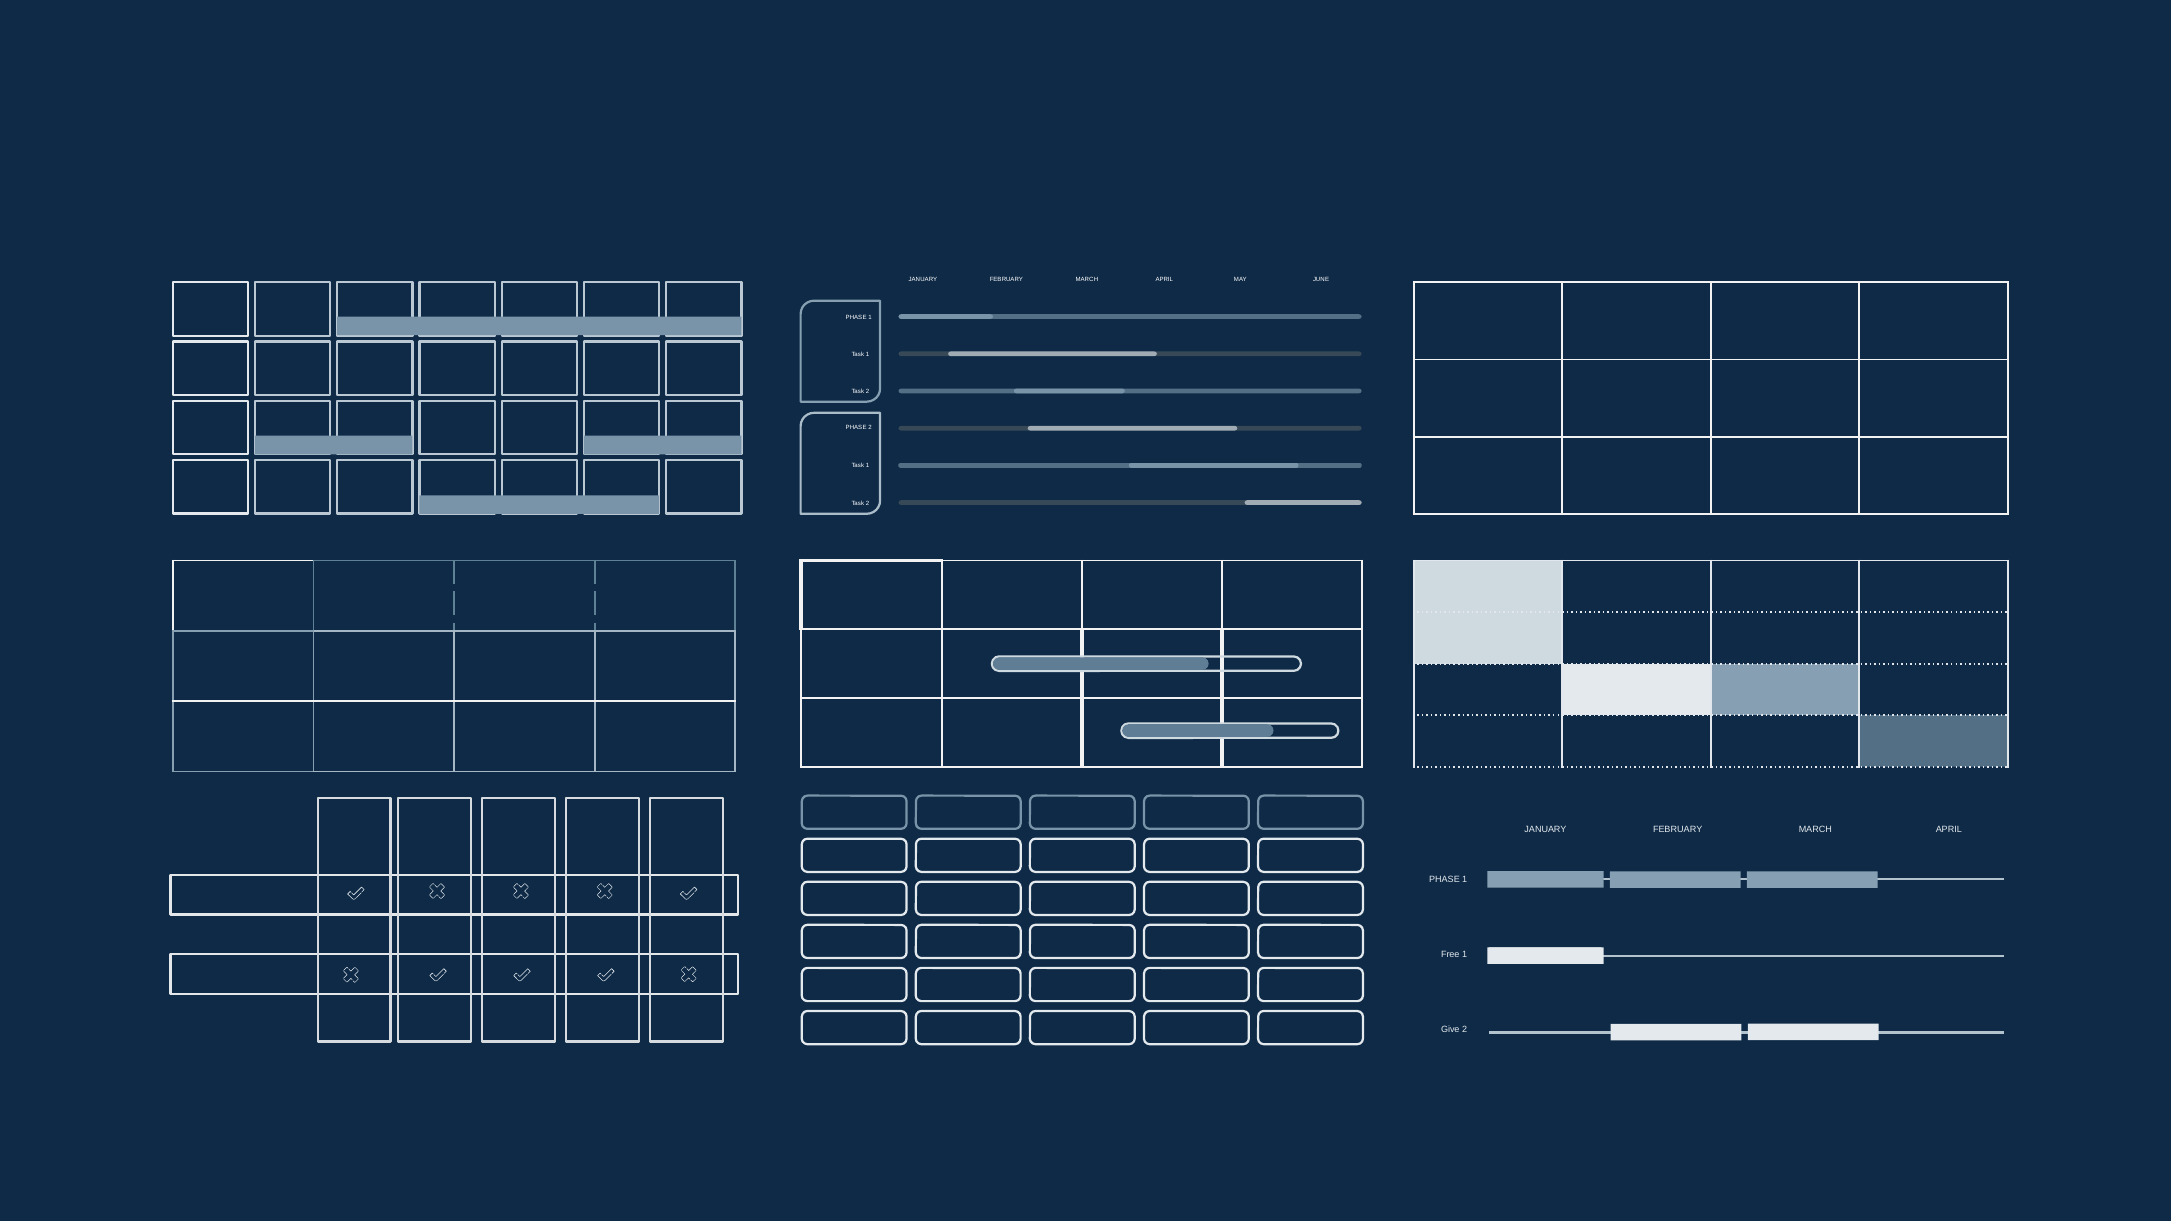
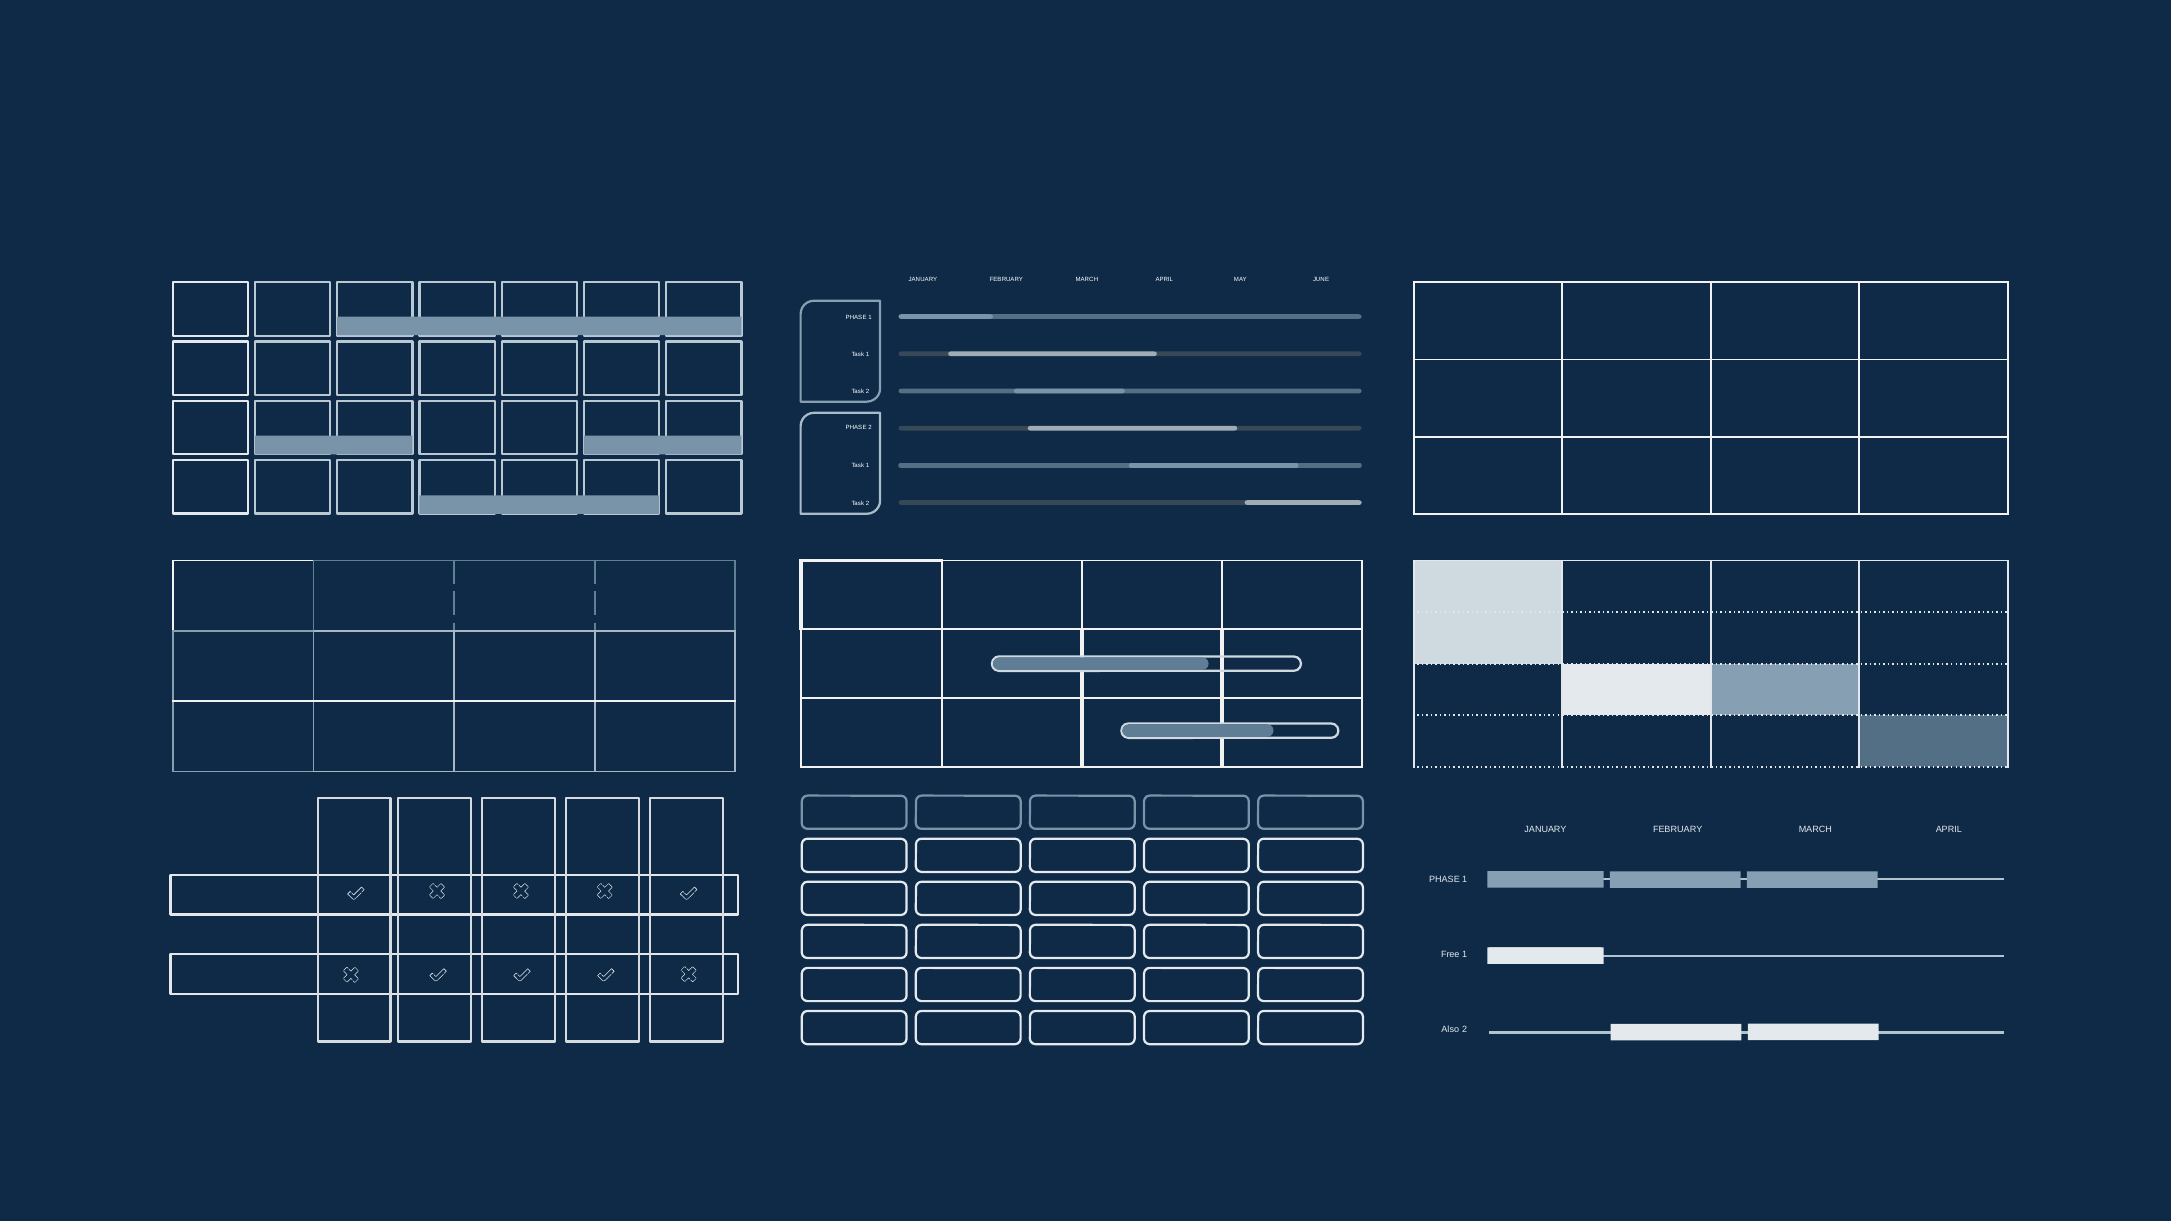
Give: Give -> Also (1450, 1030)
